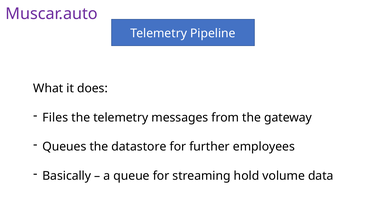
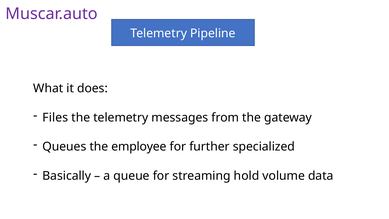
datastore: datastore -> employee (139, 147)
employees: employees -> specialized (264, 147)
